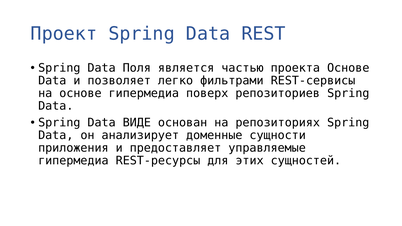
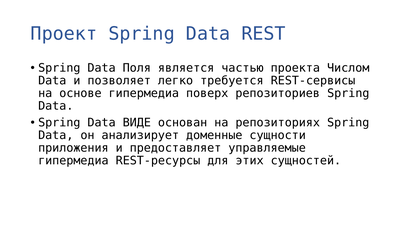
проекта Основе: Основе -> Числом (348, 68)
фильтрами: фильтрами -> требуется (232, 81)
